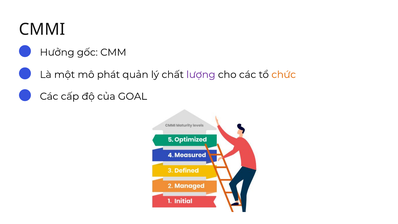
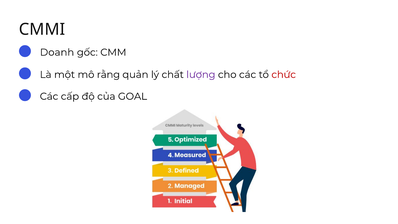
Hưởng: Hưởng -> Doanh (57, 52)
phát: phát -> rằng (108, 75)
chức colour: orange -> red (284, 75)
